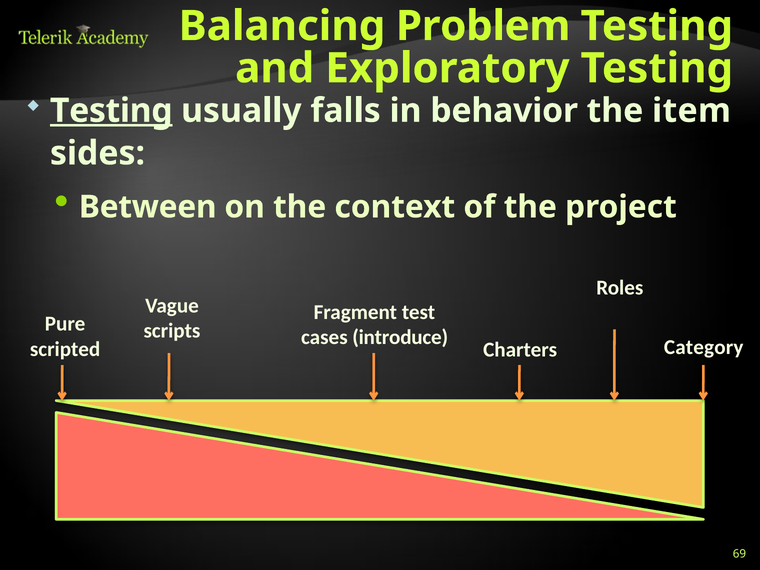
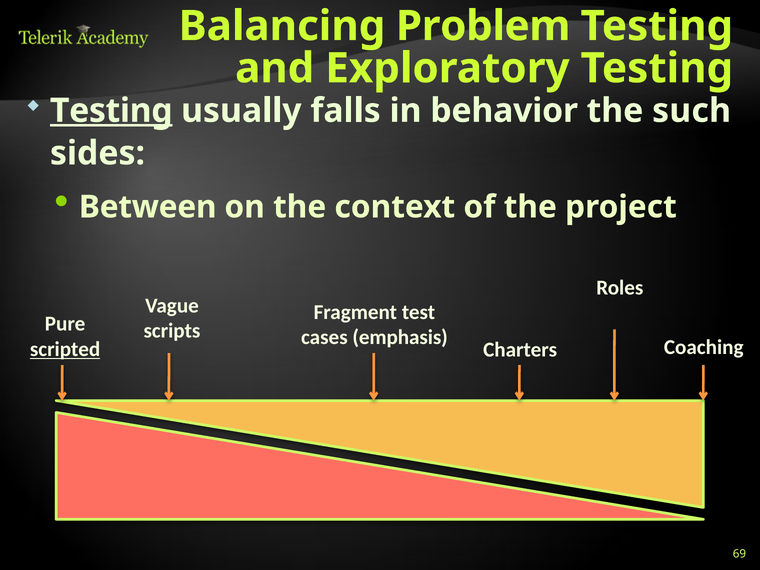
item: item -> such (692, 111)
introduce: introduce -> emphasis (400, 337)
Category: Category -> Coaching (704, 347)
scripted underline: none -> present (65, 349)
